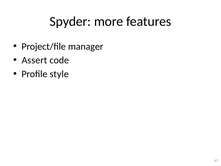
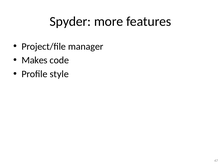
Assert: Assert -> Makes (35, 60)
